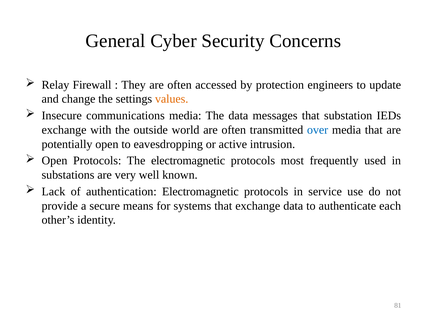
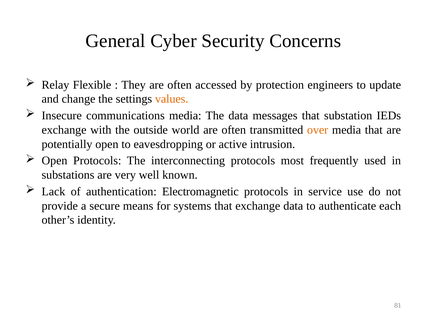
Firewall: Firewall -> Flexible (92, 85)
over colour: blue -> orange (318, 130)
The electromagnetic: electromagnetic -> interconnecting (188, 161)
